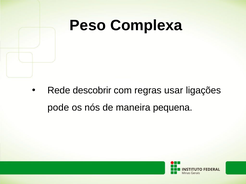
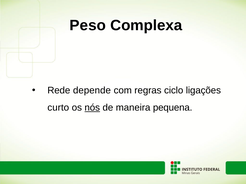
descobrir: descobrir -> depende (92, 91)
usar: usar -> ciclo (174, 91)
pode: pode -> curto (58, 108)
nós underline: none -> present (92, 108)
